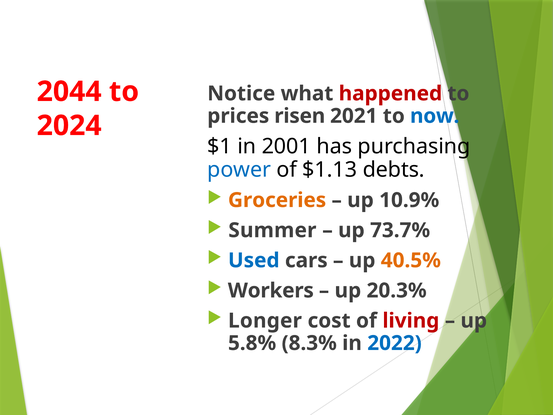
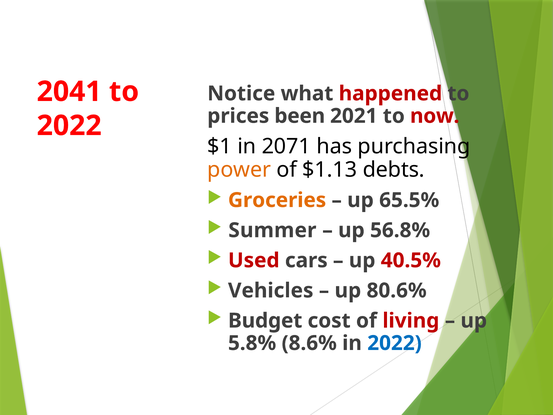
2044: 2044 -> 2041 (69, 92)
risen: risen -> been (300, 116)
now colour: blue -> red (435, 116)
2024: 2024 -> 2022 (69, 126)
2001: 2001 -> 2071 (286, 146)
power colour: blue -> orange (239, 170)
10.9%: 10.9% -> 65.5% (409, 200)
73.7%: 73.7% -> 56.8% (400, 230)
Used colour: blue -> red (254, 260)
40.5% colour: orange -> red (411, 260)
Workers: Workers -> Vehicles (271, 290)
20.3%: 20.3% -> 80.6% (397, 290)
Longer: Longer -> Budget (265, 321)
8.3%: 8.3% -> 8.6% (309, 343)
